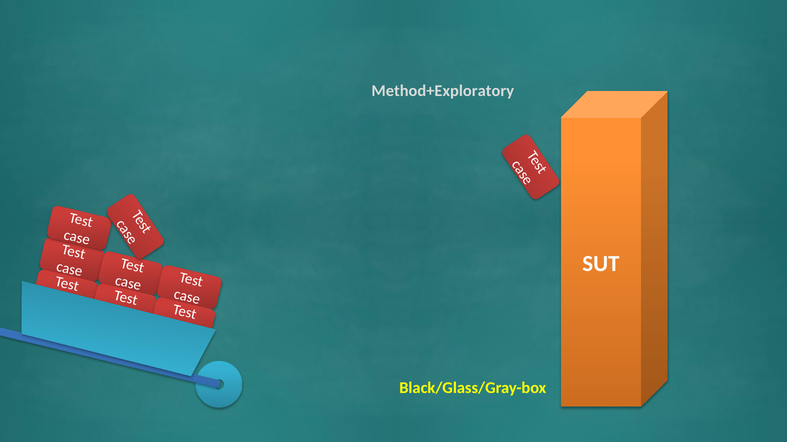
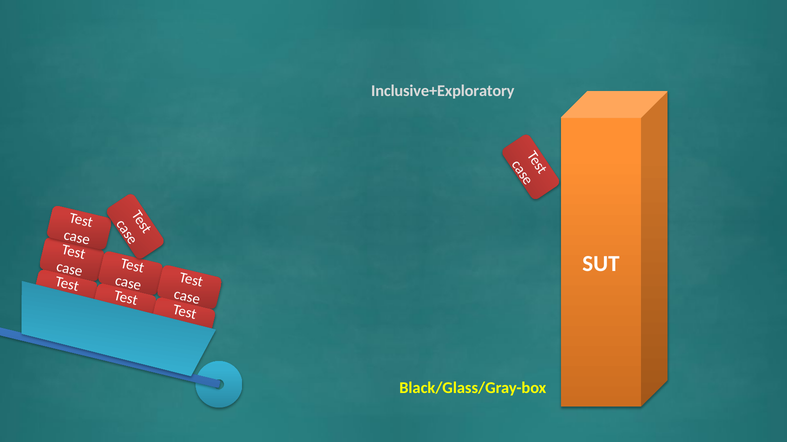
Method+Exploratory: Method+Exploratory -> Inclusive+Exploratory (443, 91)
